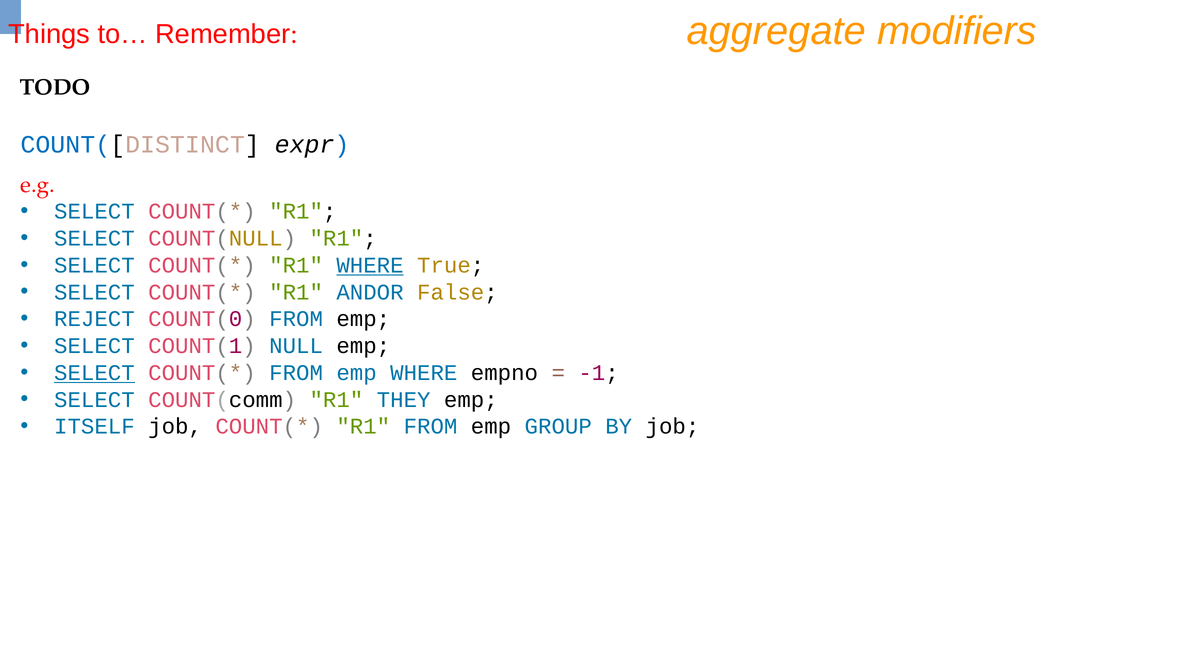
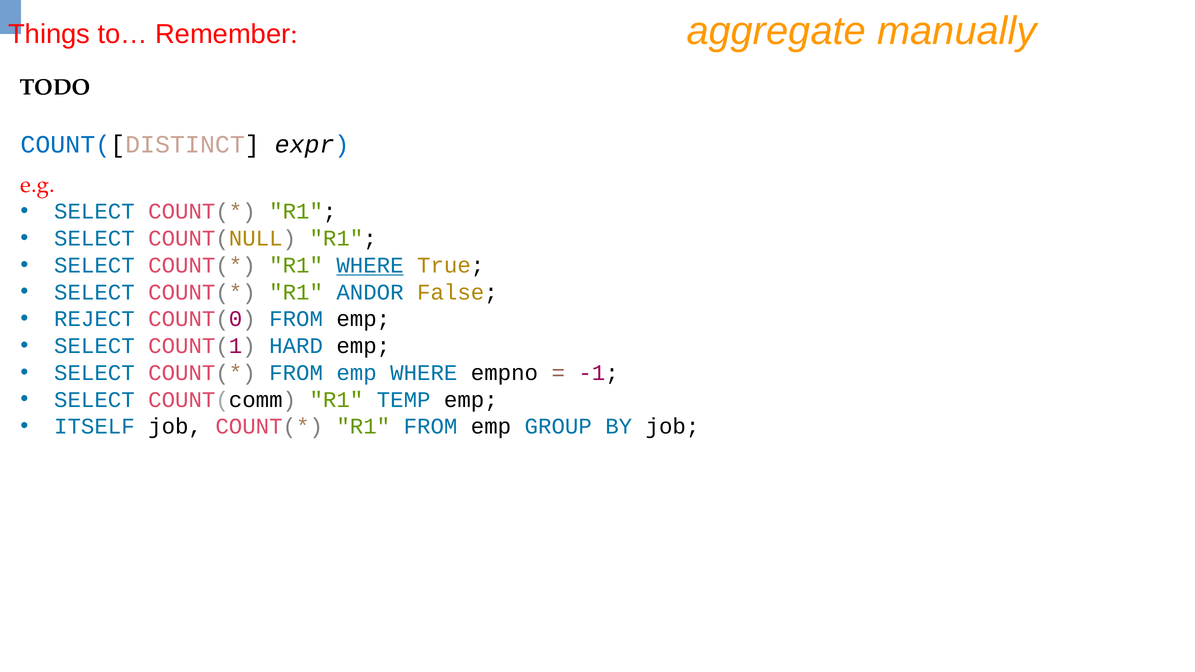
modifiers: modifiers -> manually (957, 31)
NULL: NULL -> HARD (296, 346)
SELECT underline: present -> none (94, 373)
THEY: THEY -> TEMP (404, 400)
